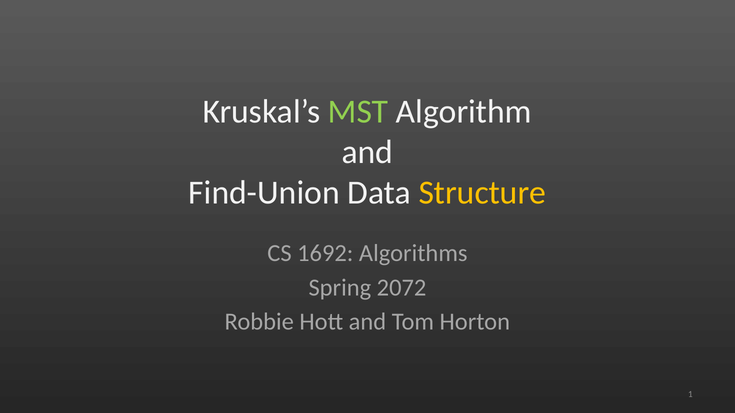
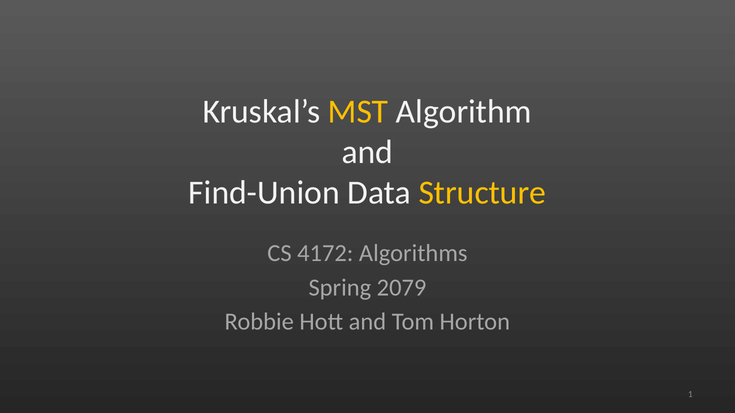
MST colour: light green -> yellow (358, 112)
1692: 1692 -> 4172 (325, 253)
2072: 2072 -> 2079 (402, 288)
